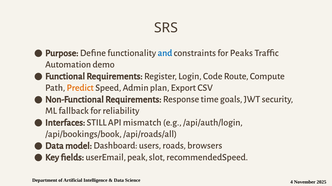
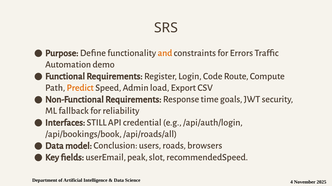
and colour: blue -> orange (165, 53)
Peaks: Peaks -> Errors (241, 53)
plan: plan -> load (160, 88)
mismatch: mismatch -> credential (142, 123)
Dashboard: Dashboard -> Conclusion (115, 146)
